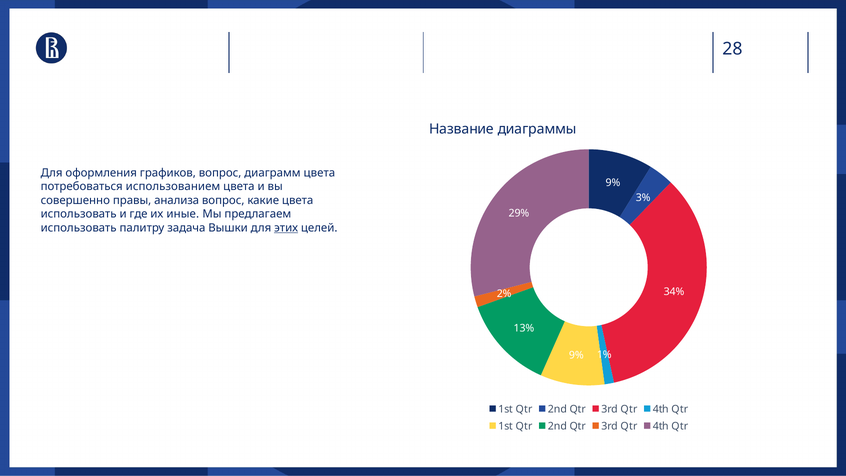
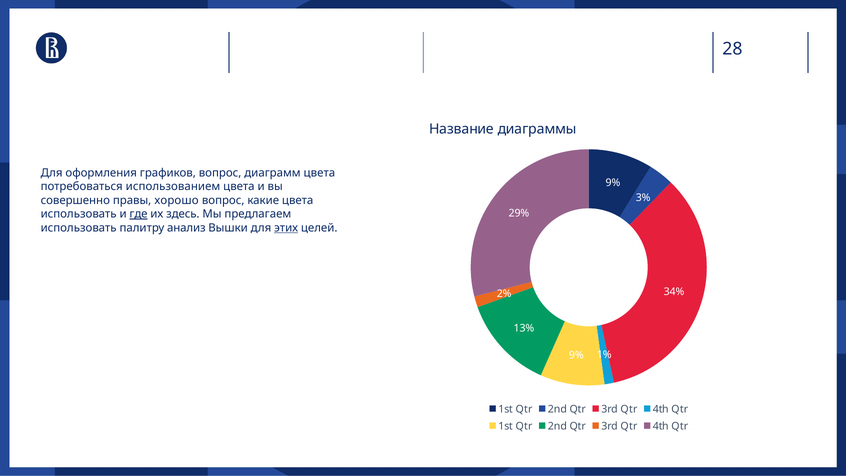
анализа: анализа -> хорошо (177, 200)
где underline: none -> present (139, 214)
иные: иные -> здесь (183, 214)
задача: задача -> анализ (186, 228)
